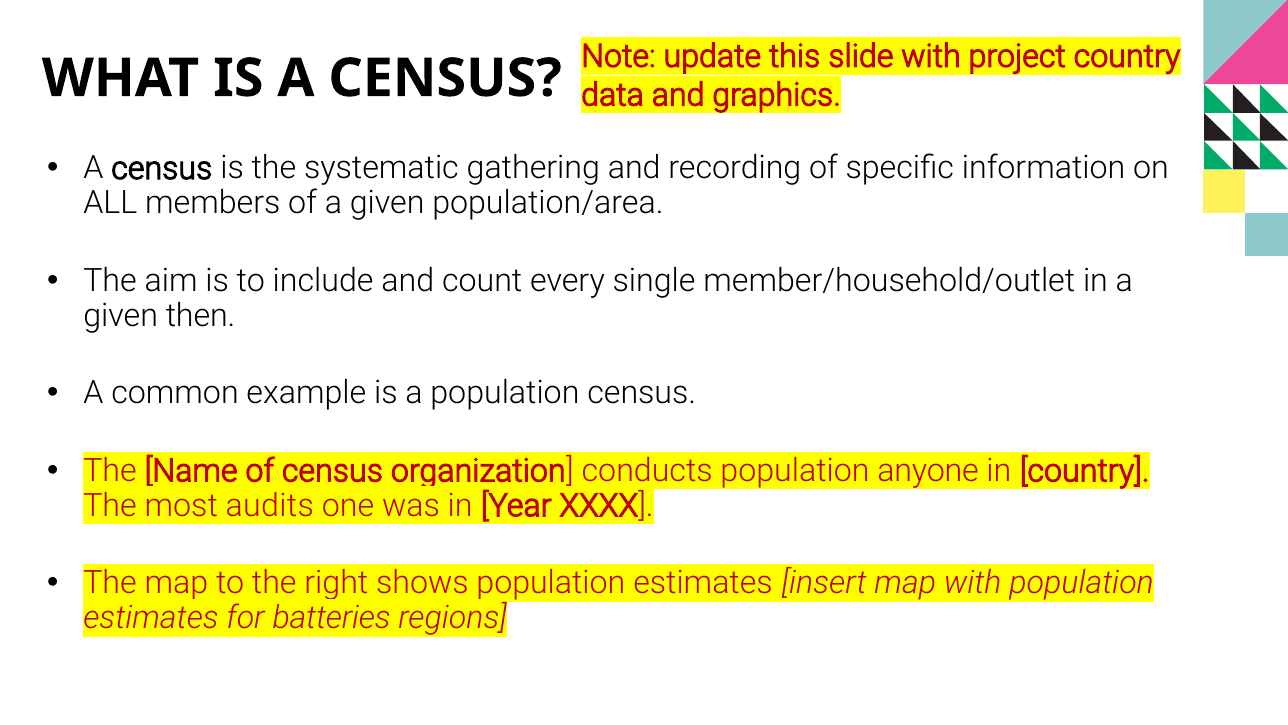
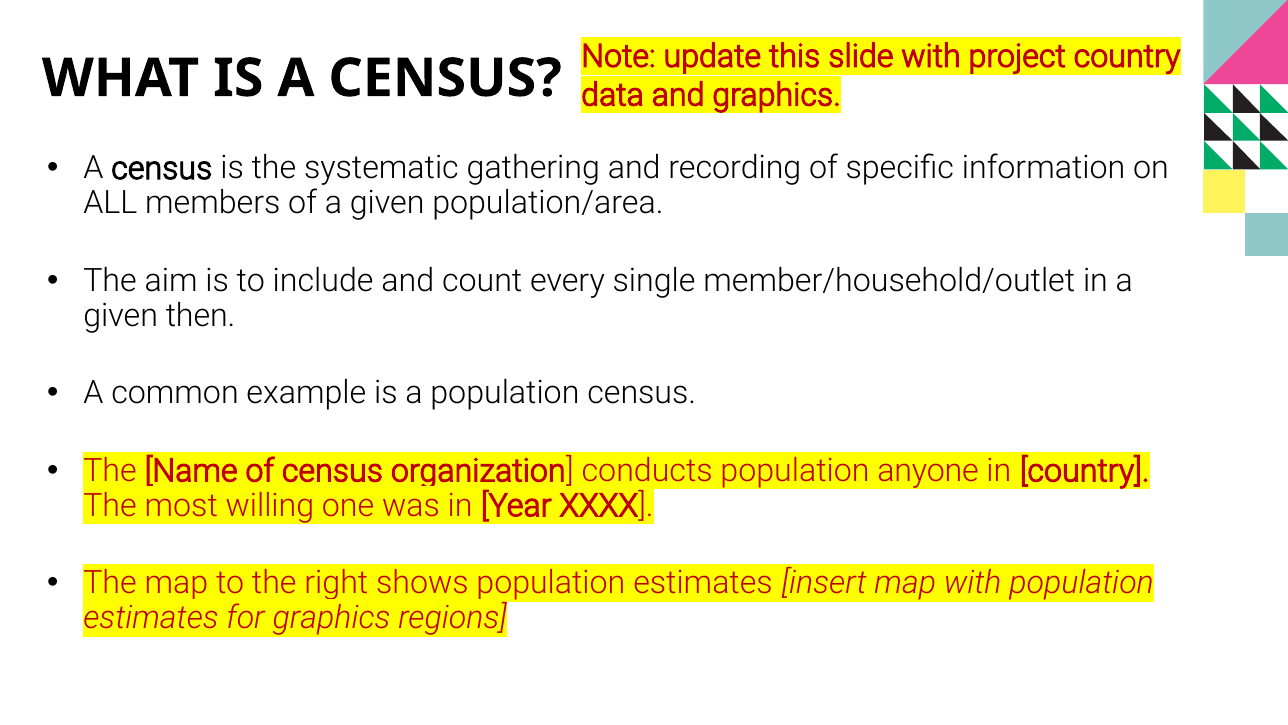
audits: audits -> willing (270, 505)
for batteries: batteries -> graphics (332, 618)
